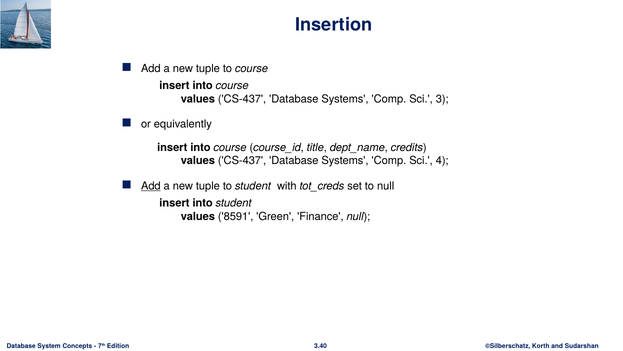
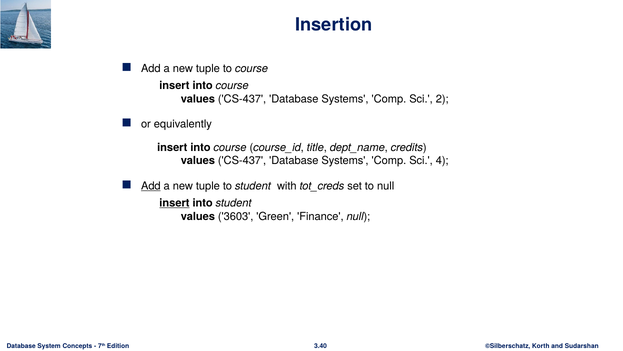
3: 3 -> 2 (442, 99)
insert underline: none -> present (174, 203)
8591: 8591 -> 3603 (236, 216)
